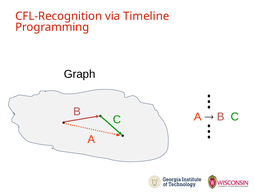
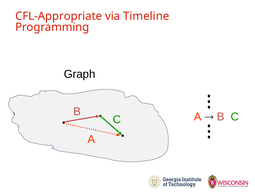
CFL-Recognition: CFL-Recognition -> CFL-Appropriate (59, 16)
